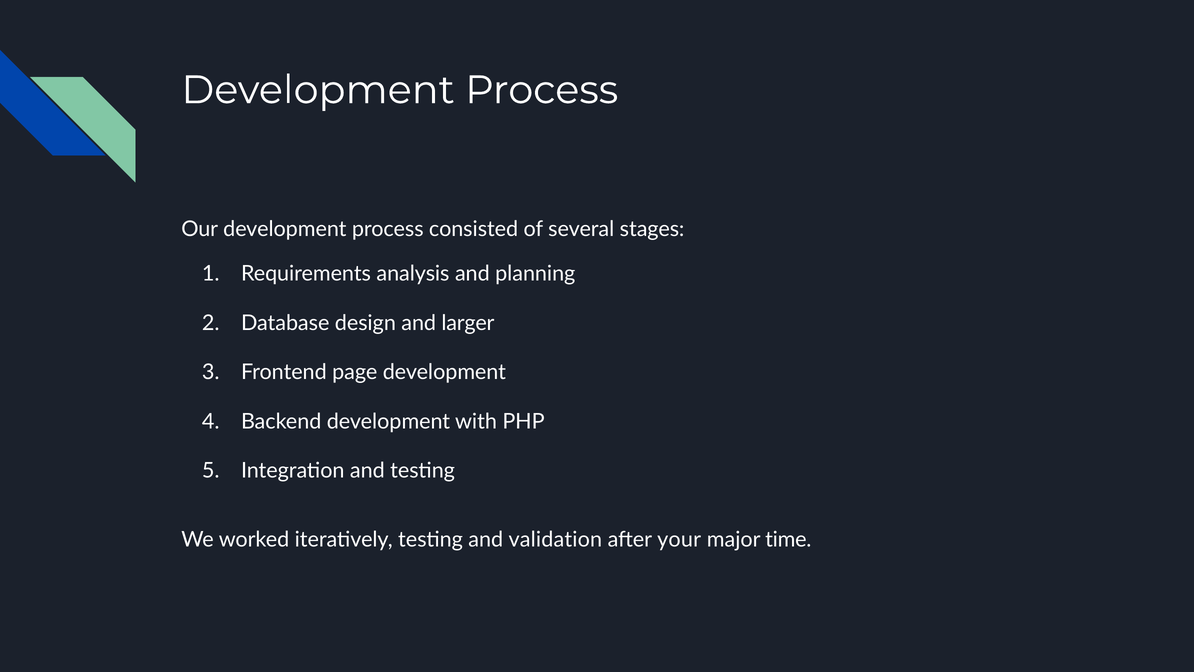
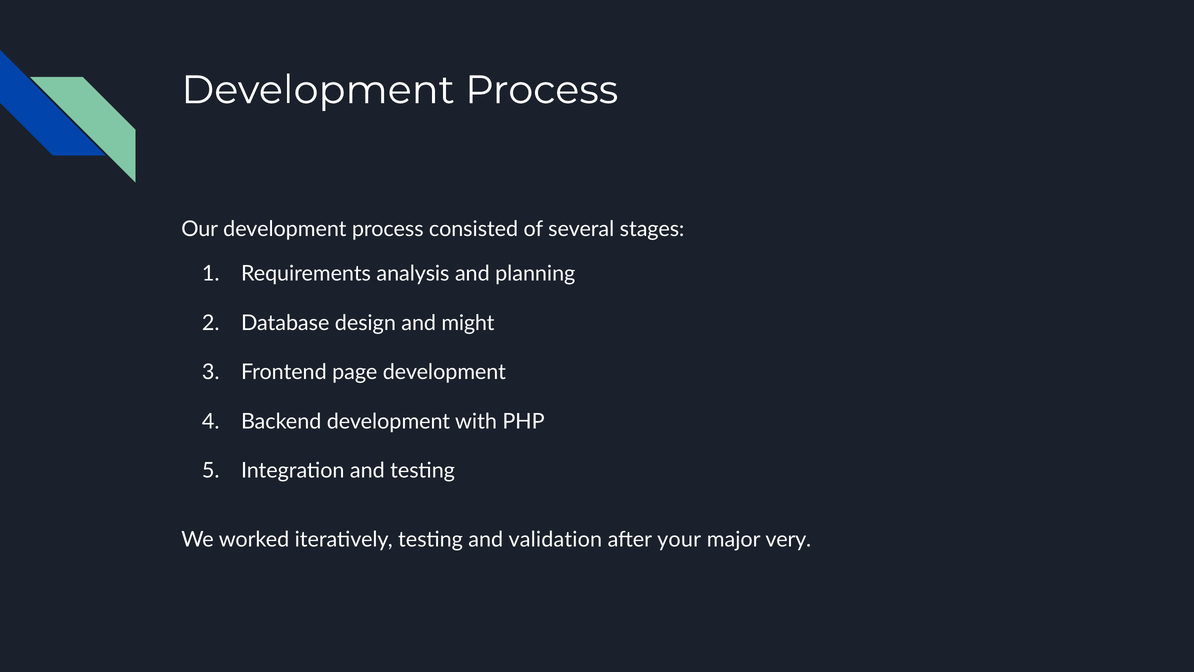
larger: larger -> might (468, 323)
time: time -> very (788, 539)
